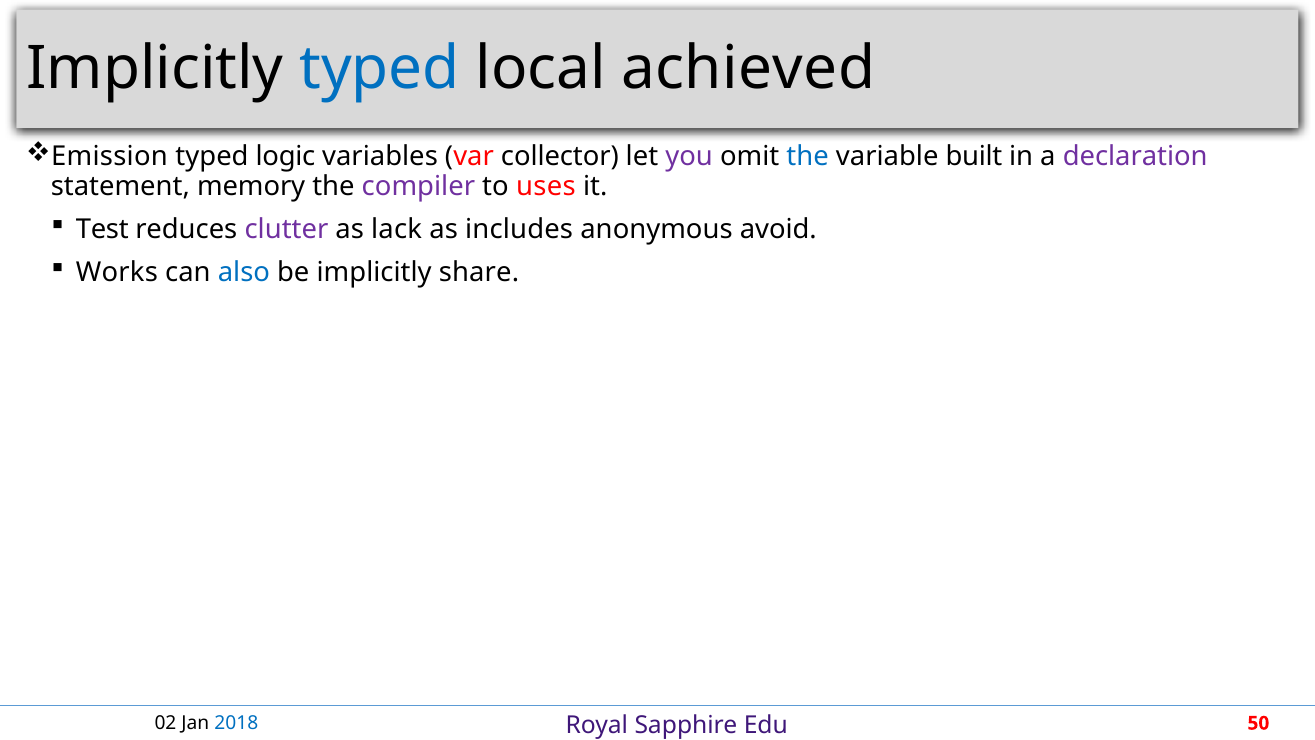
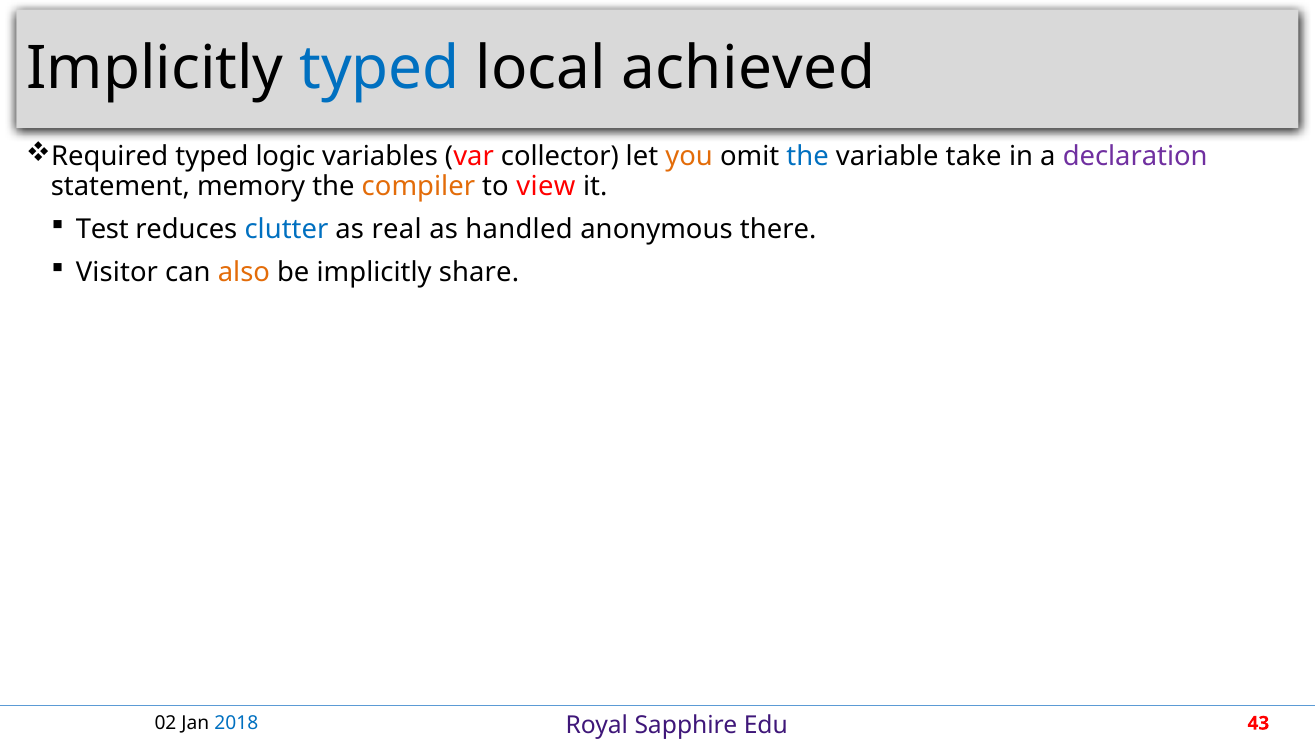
Emission: Emission -> Required (110, 156)
you colour: purple -> orange (689, 156)
built: built -> take (974, 156)
compiler colour: purple -> orange (418, 186)
uses: uses -> view (546, 186)
clutter colour: purple -> blue (286, 229)
lack: lack -> real (397, 229)
includes: includes -> handled (519, 229)
avoid: avoid -> there (778, 229)
Works: Works -> Visitor (117, 273)
also colour: blue -> orange (244, 273)
50: 50 -> 43 (1258, 723)
